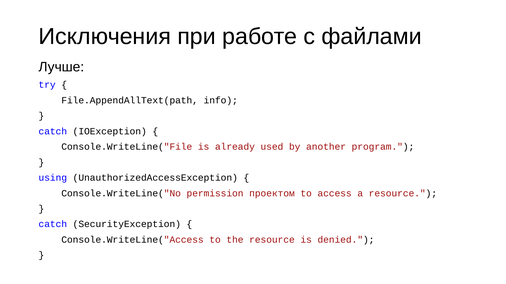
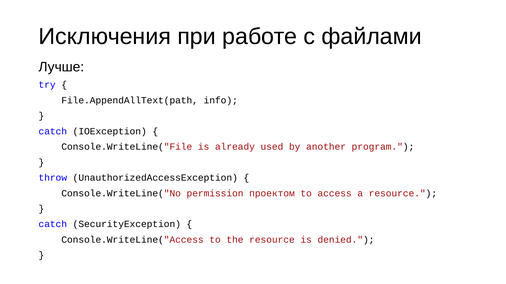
using: using -> throw (53, 178)
